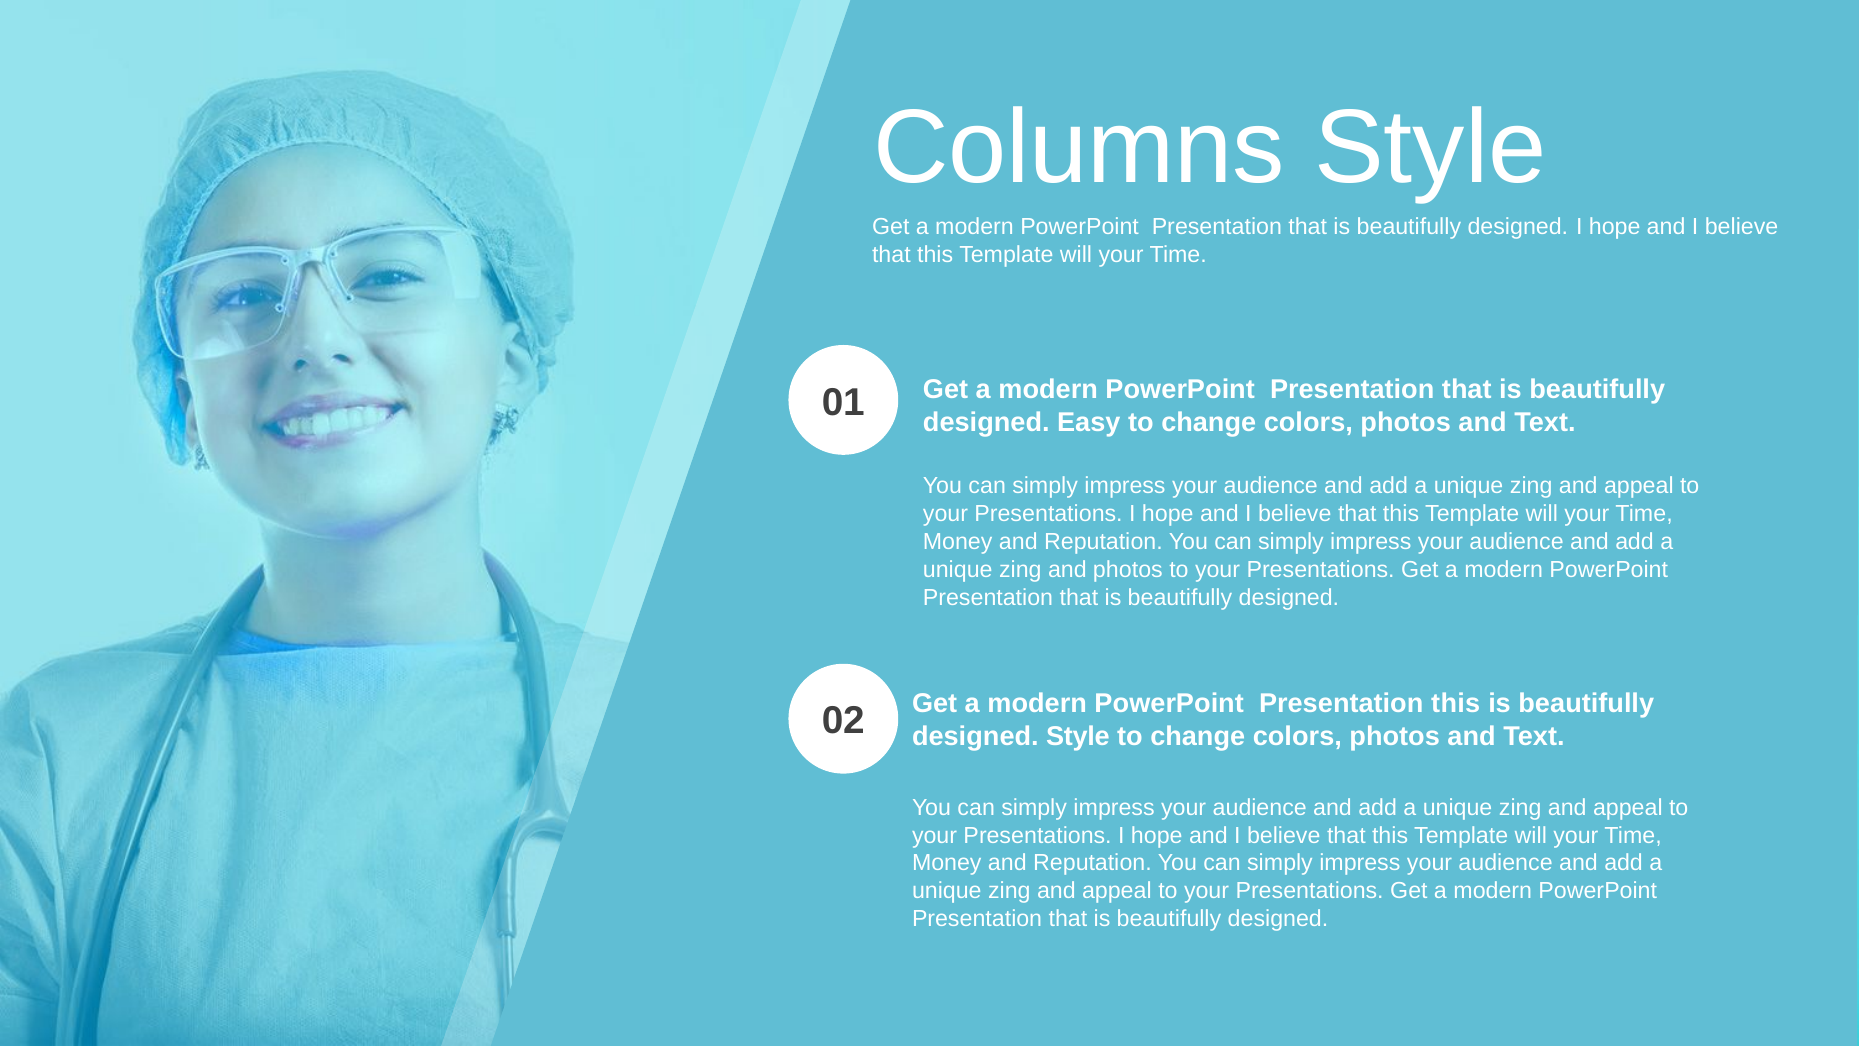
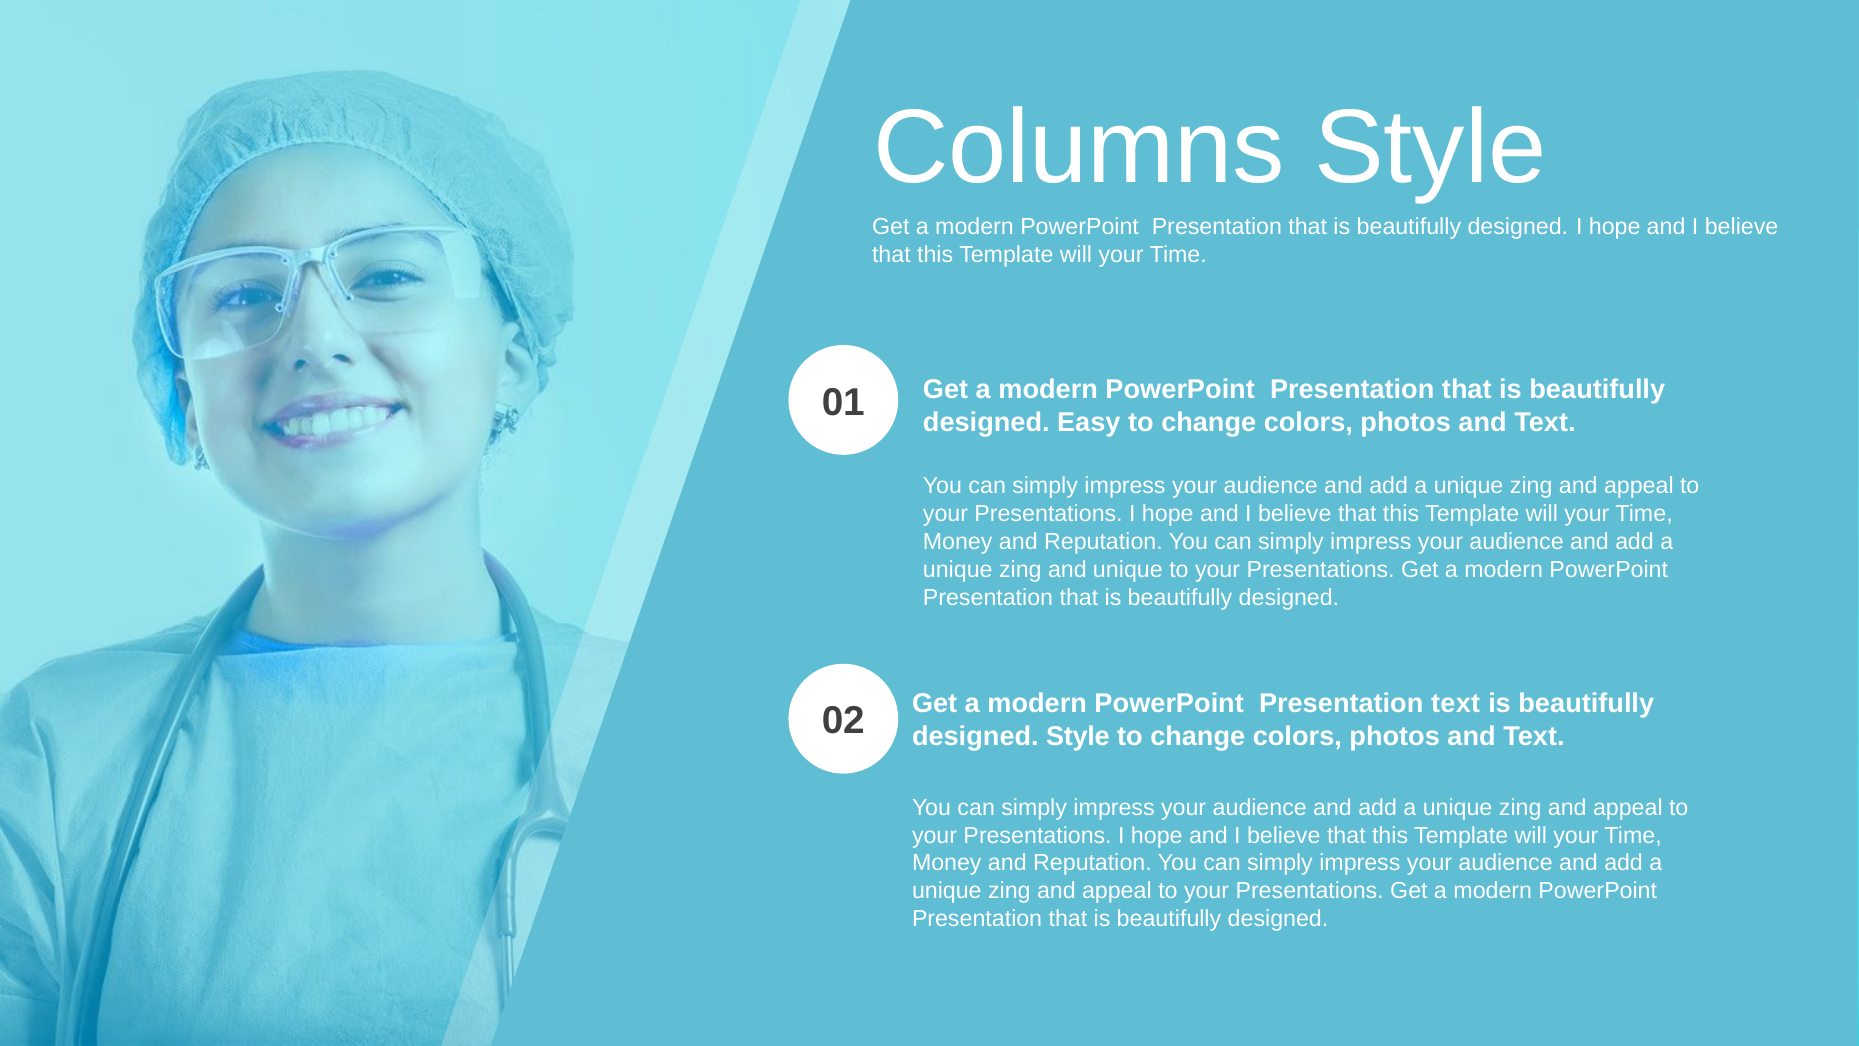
and photos: photos -> unique (1128, 570)
Presentation this: this -> text (1456, 704)
